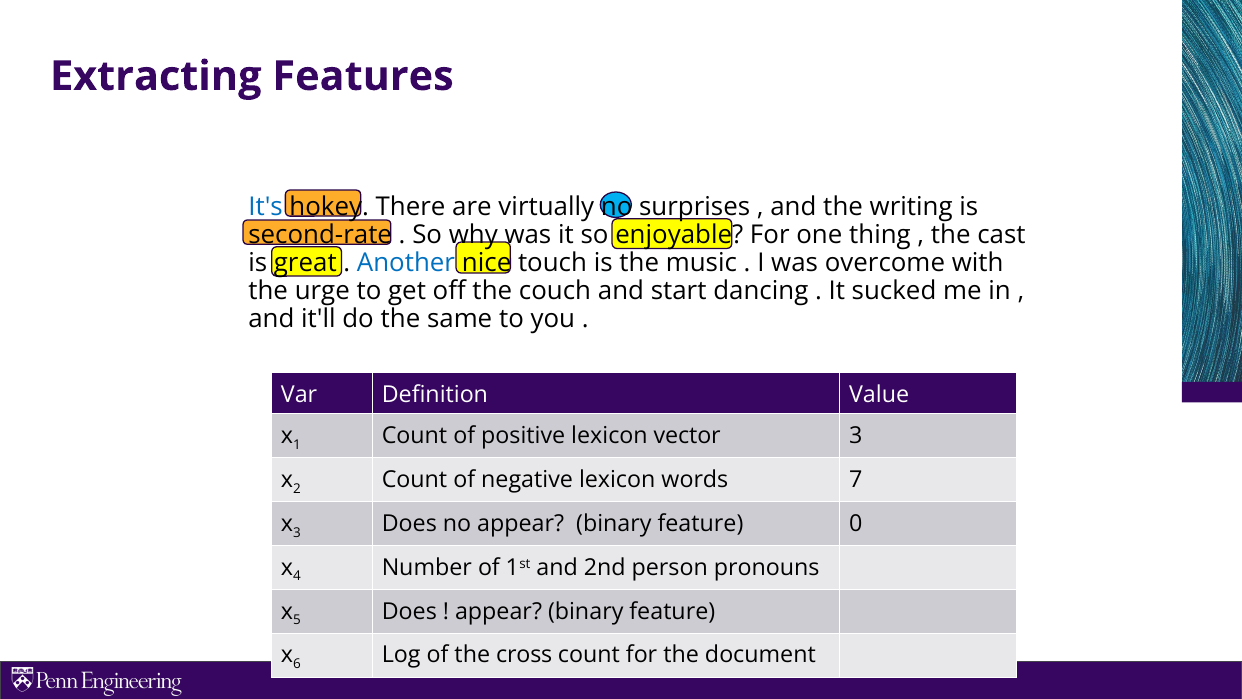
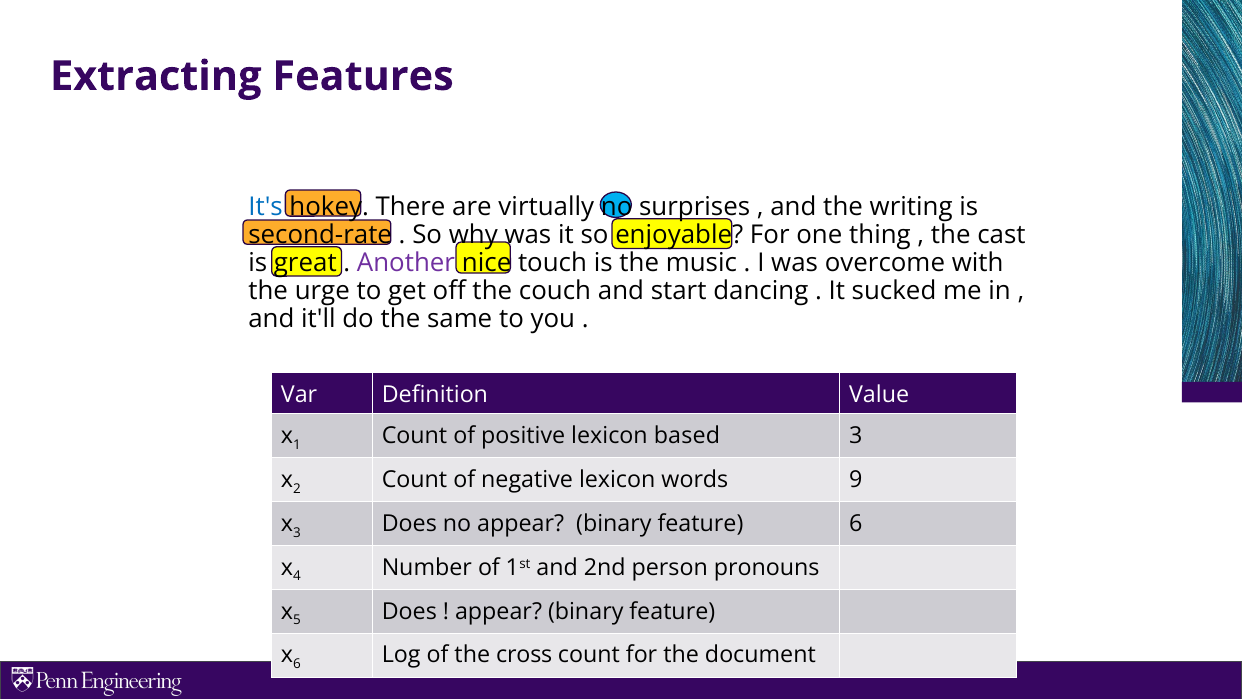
Another colour: blue -> purple (406, 262)
vector: vector -> based (687, 435)
7: 7 -> 9 (856, 479)
feature 0: 0 -> 6 (856, 523)
